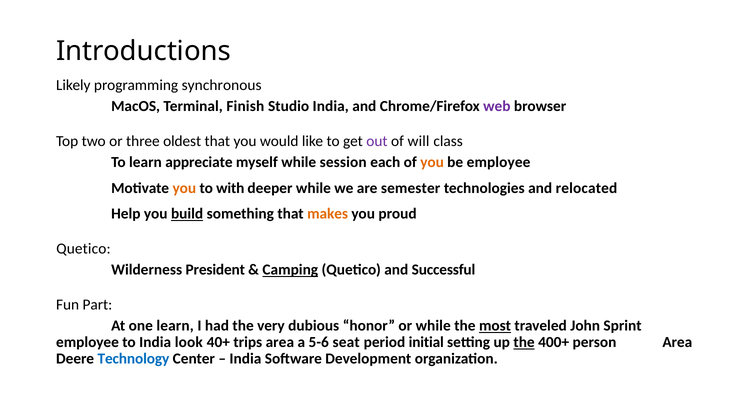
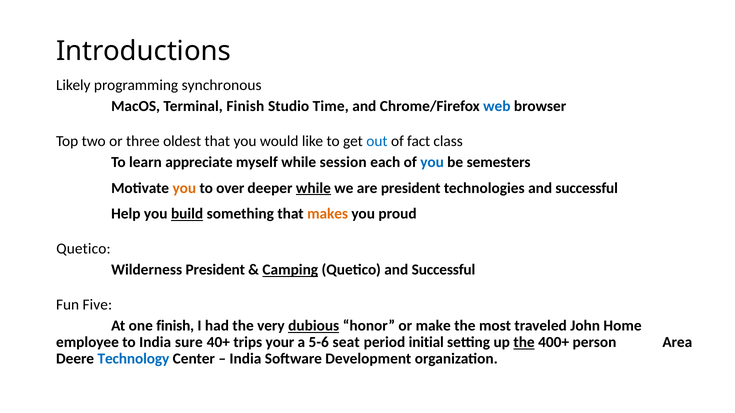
Studio India: India -> Time (331, 106)
web colour: purple -> blue (497, 106)
out colour: purple -> blue (377, 141)
will: will -> fact (419, 141)
you colour: orange -> blue (432, 162)
be employee: employee -> semesters (499, 162)
with: with -> over (230, 188)
while underline: none -> present (313, 188)
are semester: semester -> president (411, 188)
technologies and relocated: relocated -> successful (587, 188)
Part: Part -> Five (97, 305)
one learn: learn -> finish (175, 326)
dubious underline: none -> present (314, 326)
or while: while -> make (433, 326)
most underline: present -> none (495, 326)
Sprint: Sprint -> Home (623, 326)
look: look -> sure (189, 343)
trips area: area -> your (280, 343)
